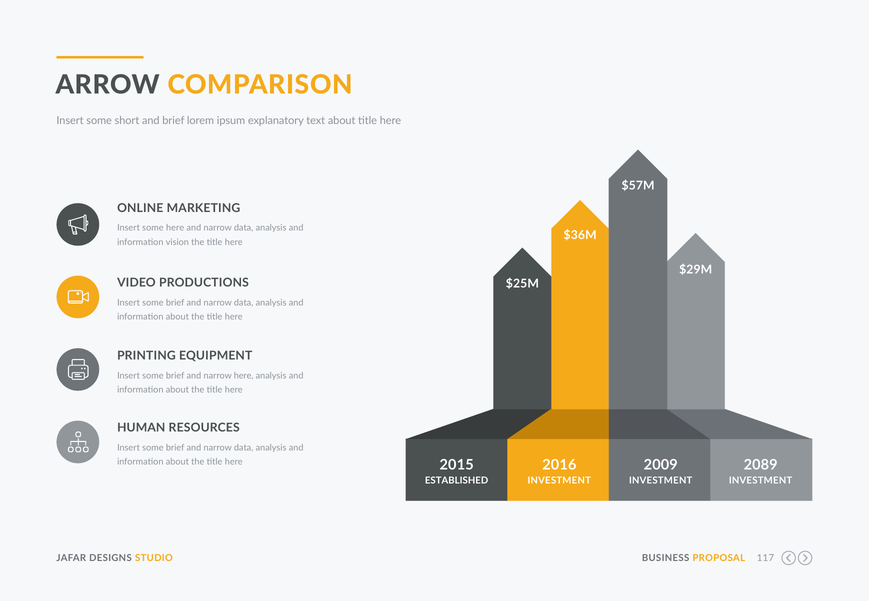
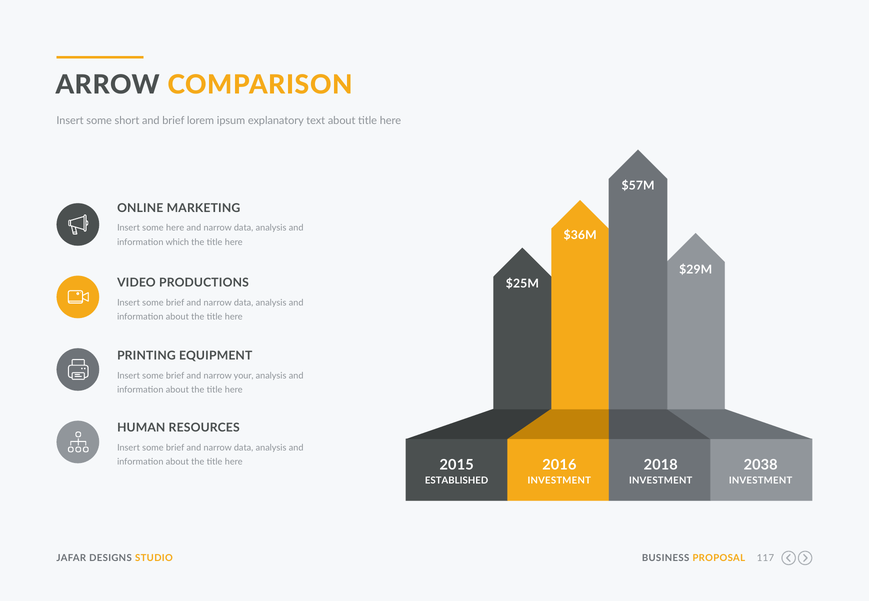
vision: vision -> which (177, 242)
narrow here: here -> your (244, 376)
2009: 2009 -> 2018 (661, 466)
2089: 2089 -> 2038 (761, 466)
